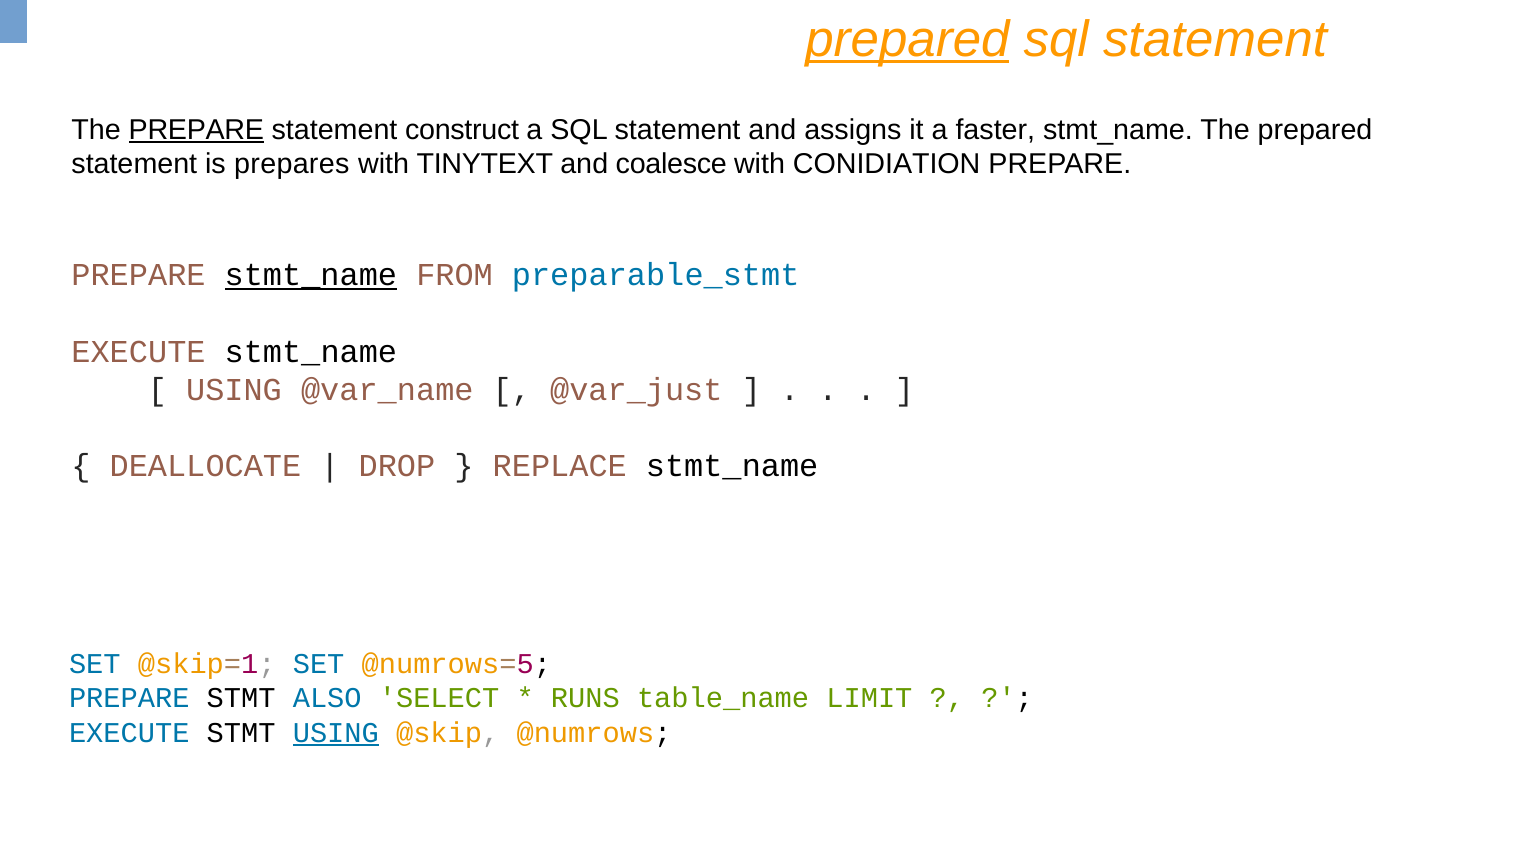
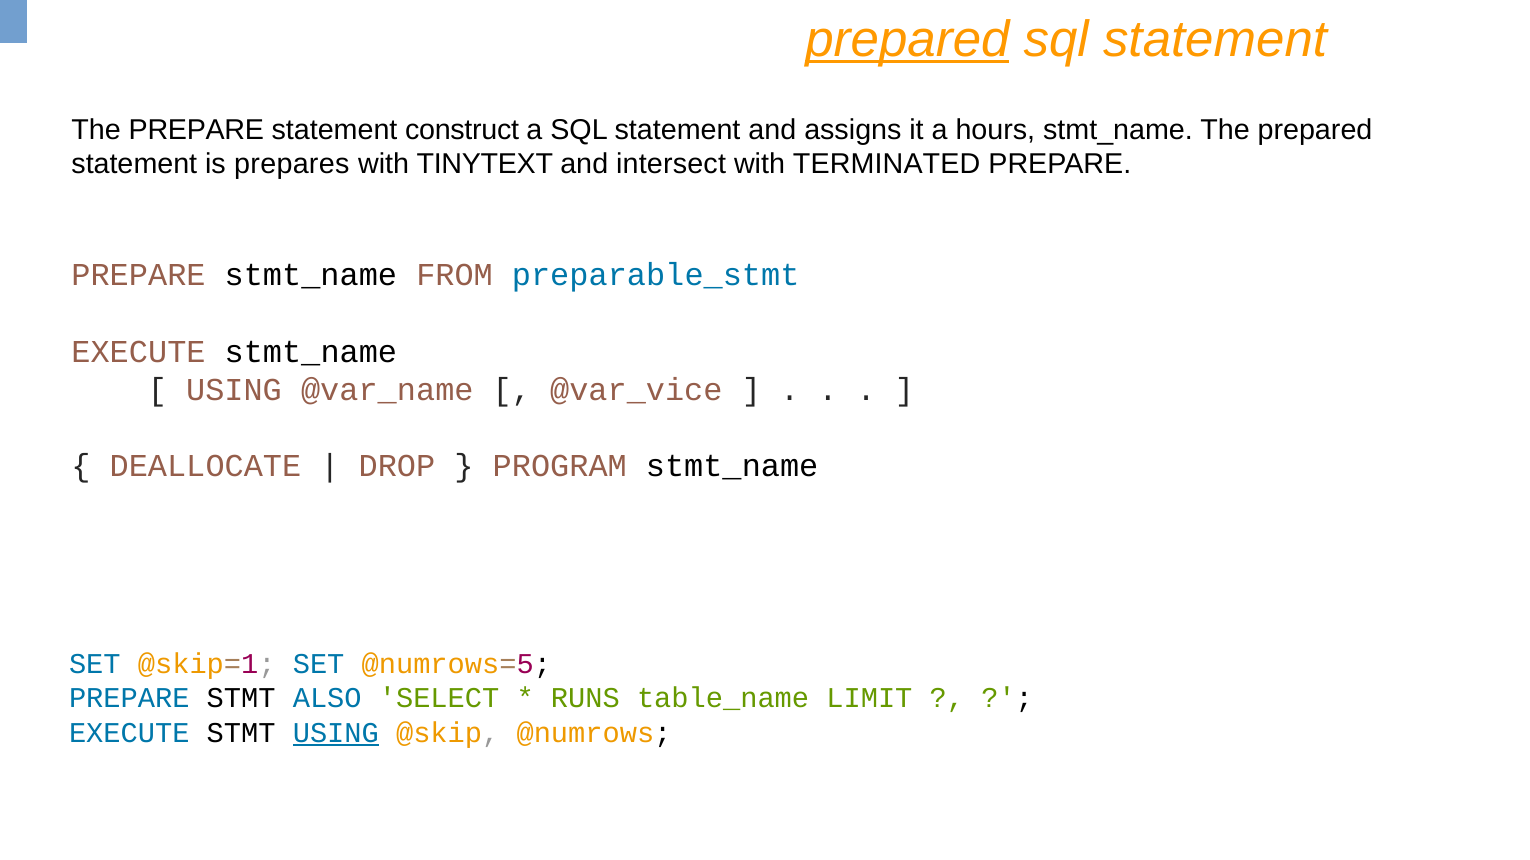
PREPARE underline: present -> none (196, 130)
faster: faster -> hours (995, 130)
coalesce: coalesce -> intersect (671, 164)
CONIDIATION: CONIDIATION -> TERMINATED (887, 164)
stmt_name underline: present -> none (311, 275)
@var_just: @var_just -> @var_vice (636, 390)
REPLACE: REPLACE -> PROGRAM (560, 467)
